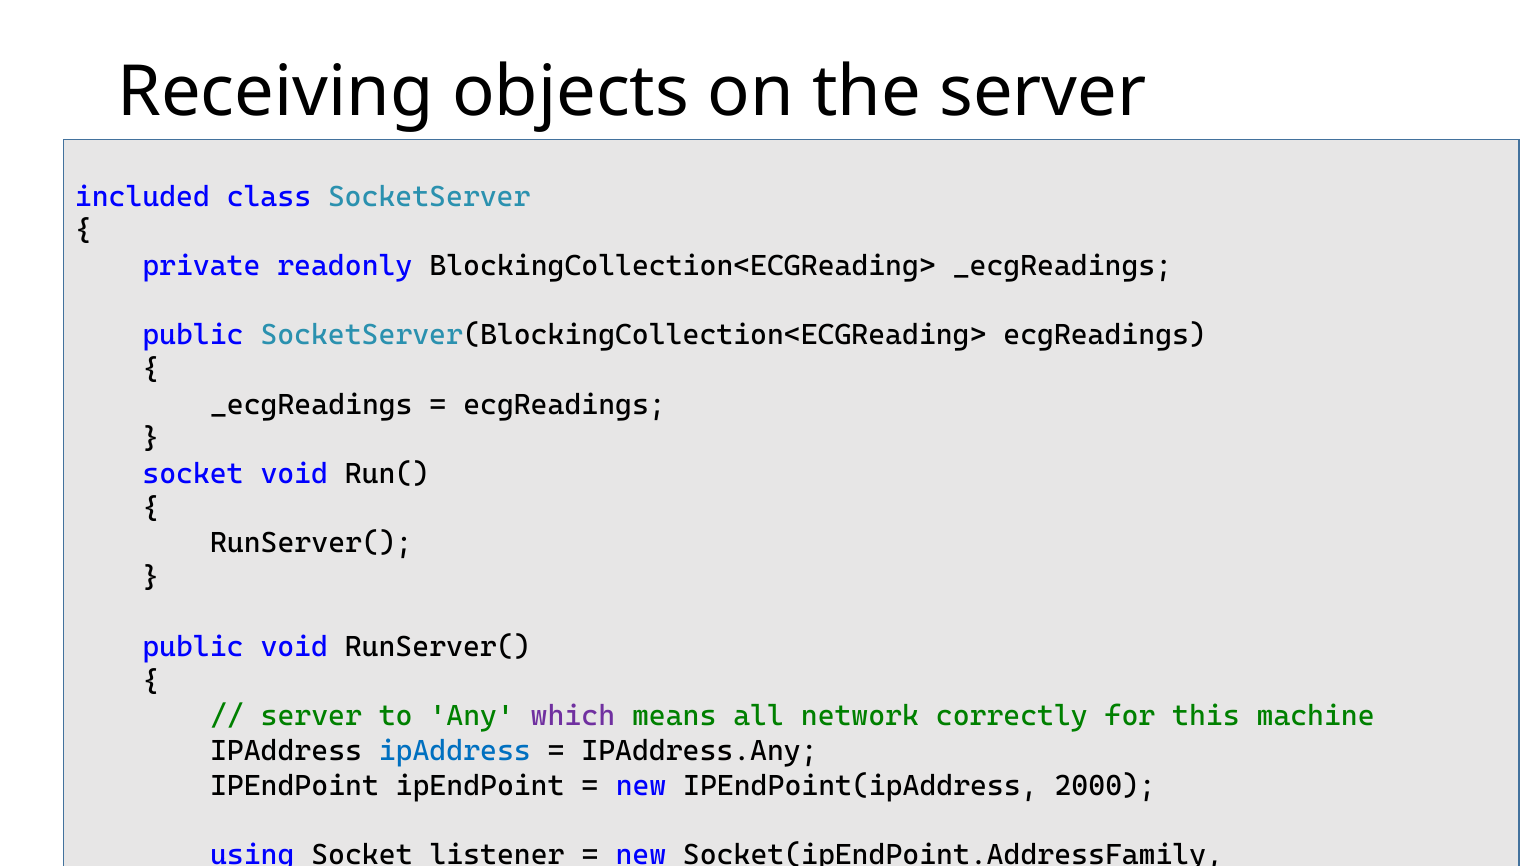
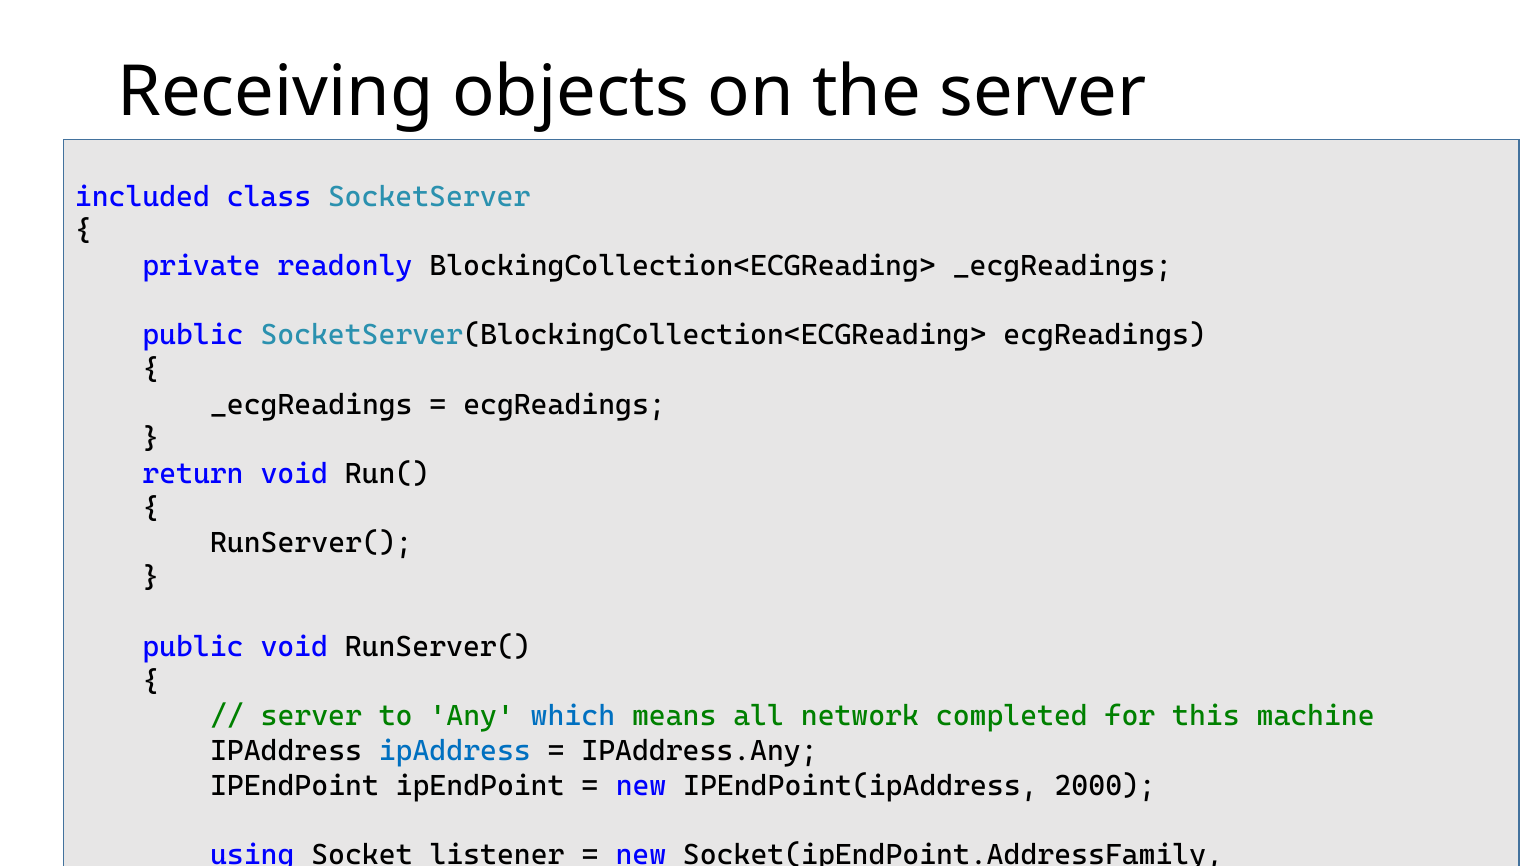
socket: socket -> return (193, 474)
which colour: purple -> blue (573, 716)
correctly: correctly -> completed (1012, 716)
